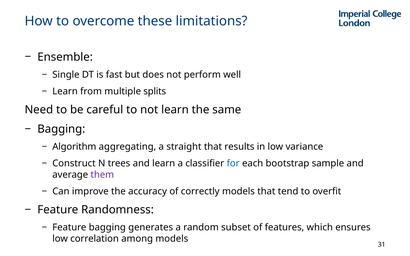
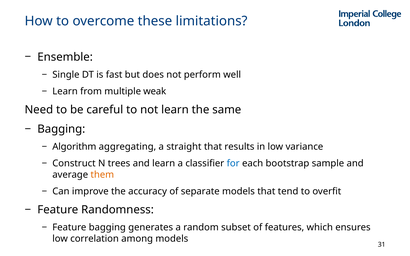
splits: splits -> weak (155, 91)
them colour: purple -> orange (102, 175)
correctly: correctly -> separate (200, 192)
